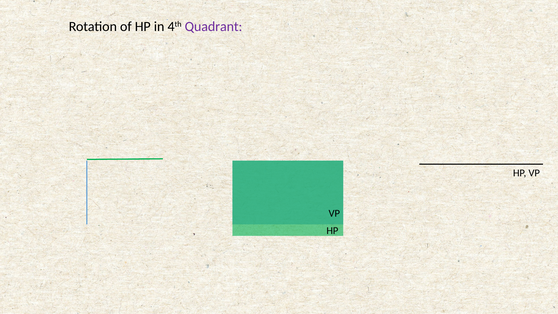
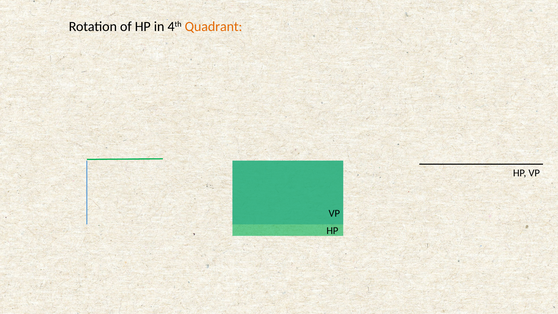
Quadrant colour: purple -> orange (214, 26)
